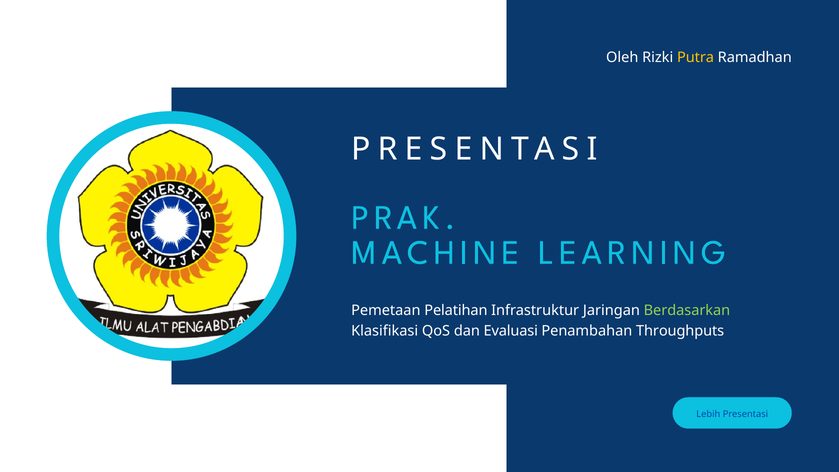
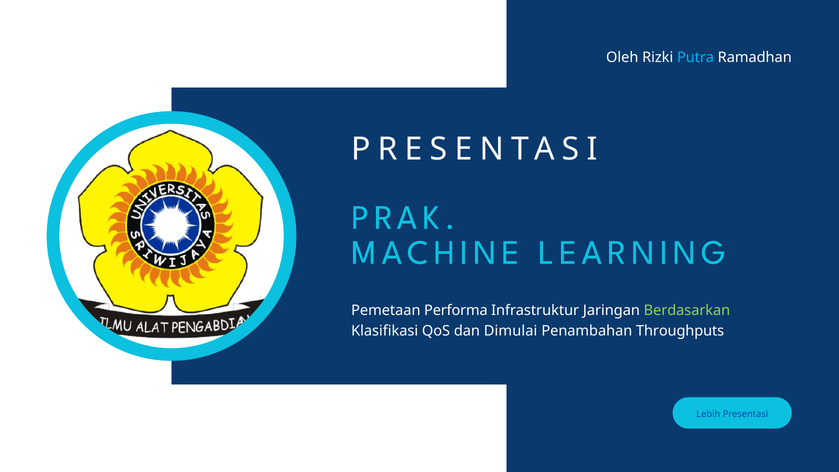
Putra colour: yellow -> light blue (696, 58)
Pelatihan: Pelatihan -> Performa (456, 310)
Evaluasi: Evaluasi -> Dimulai (511, 331)
